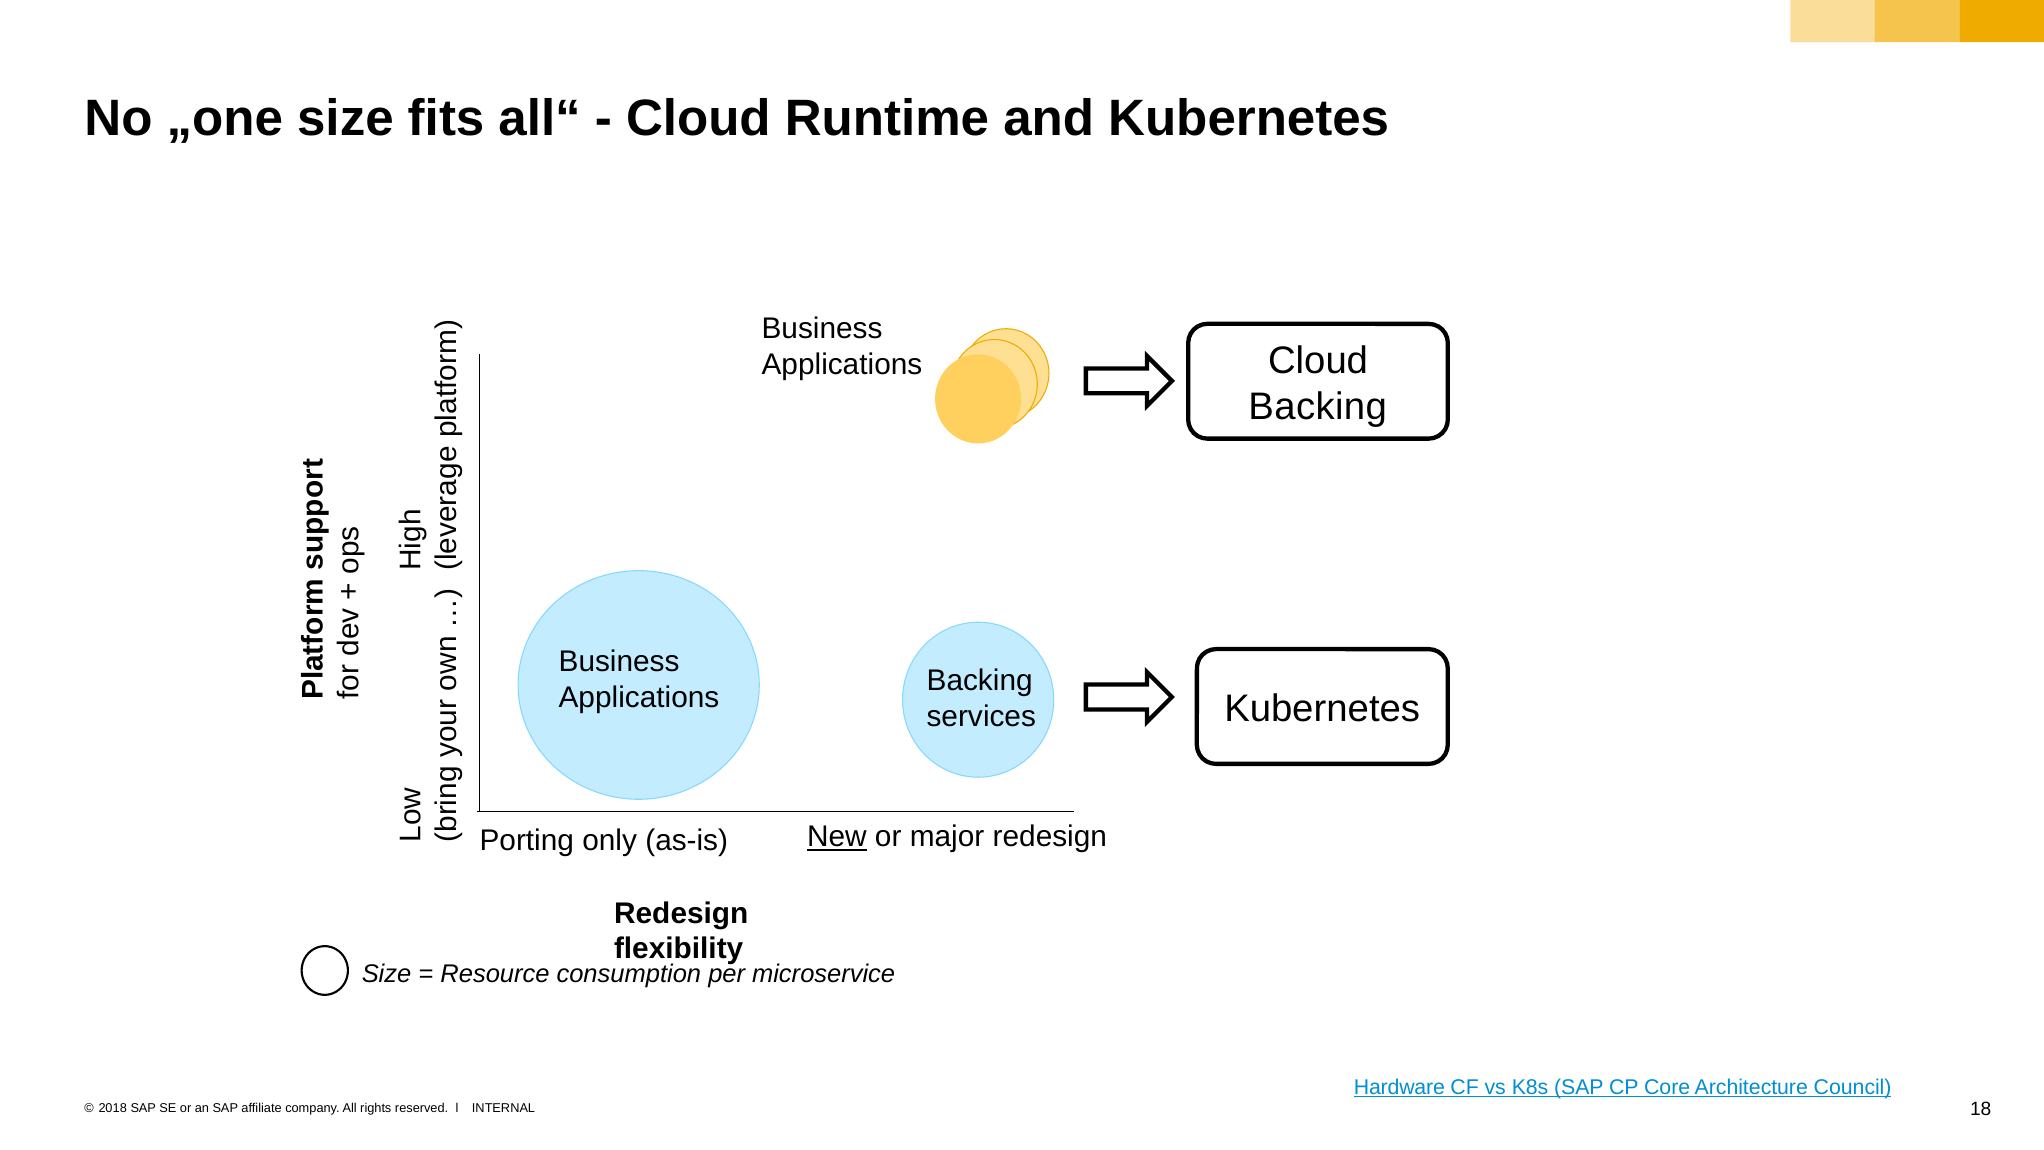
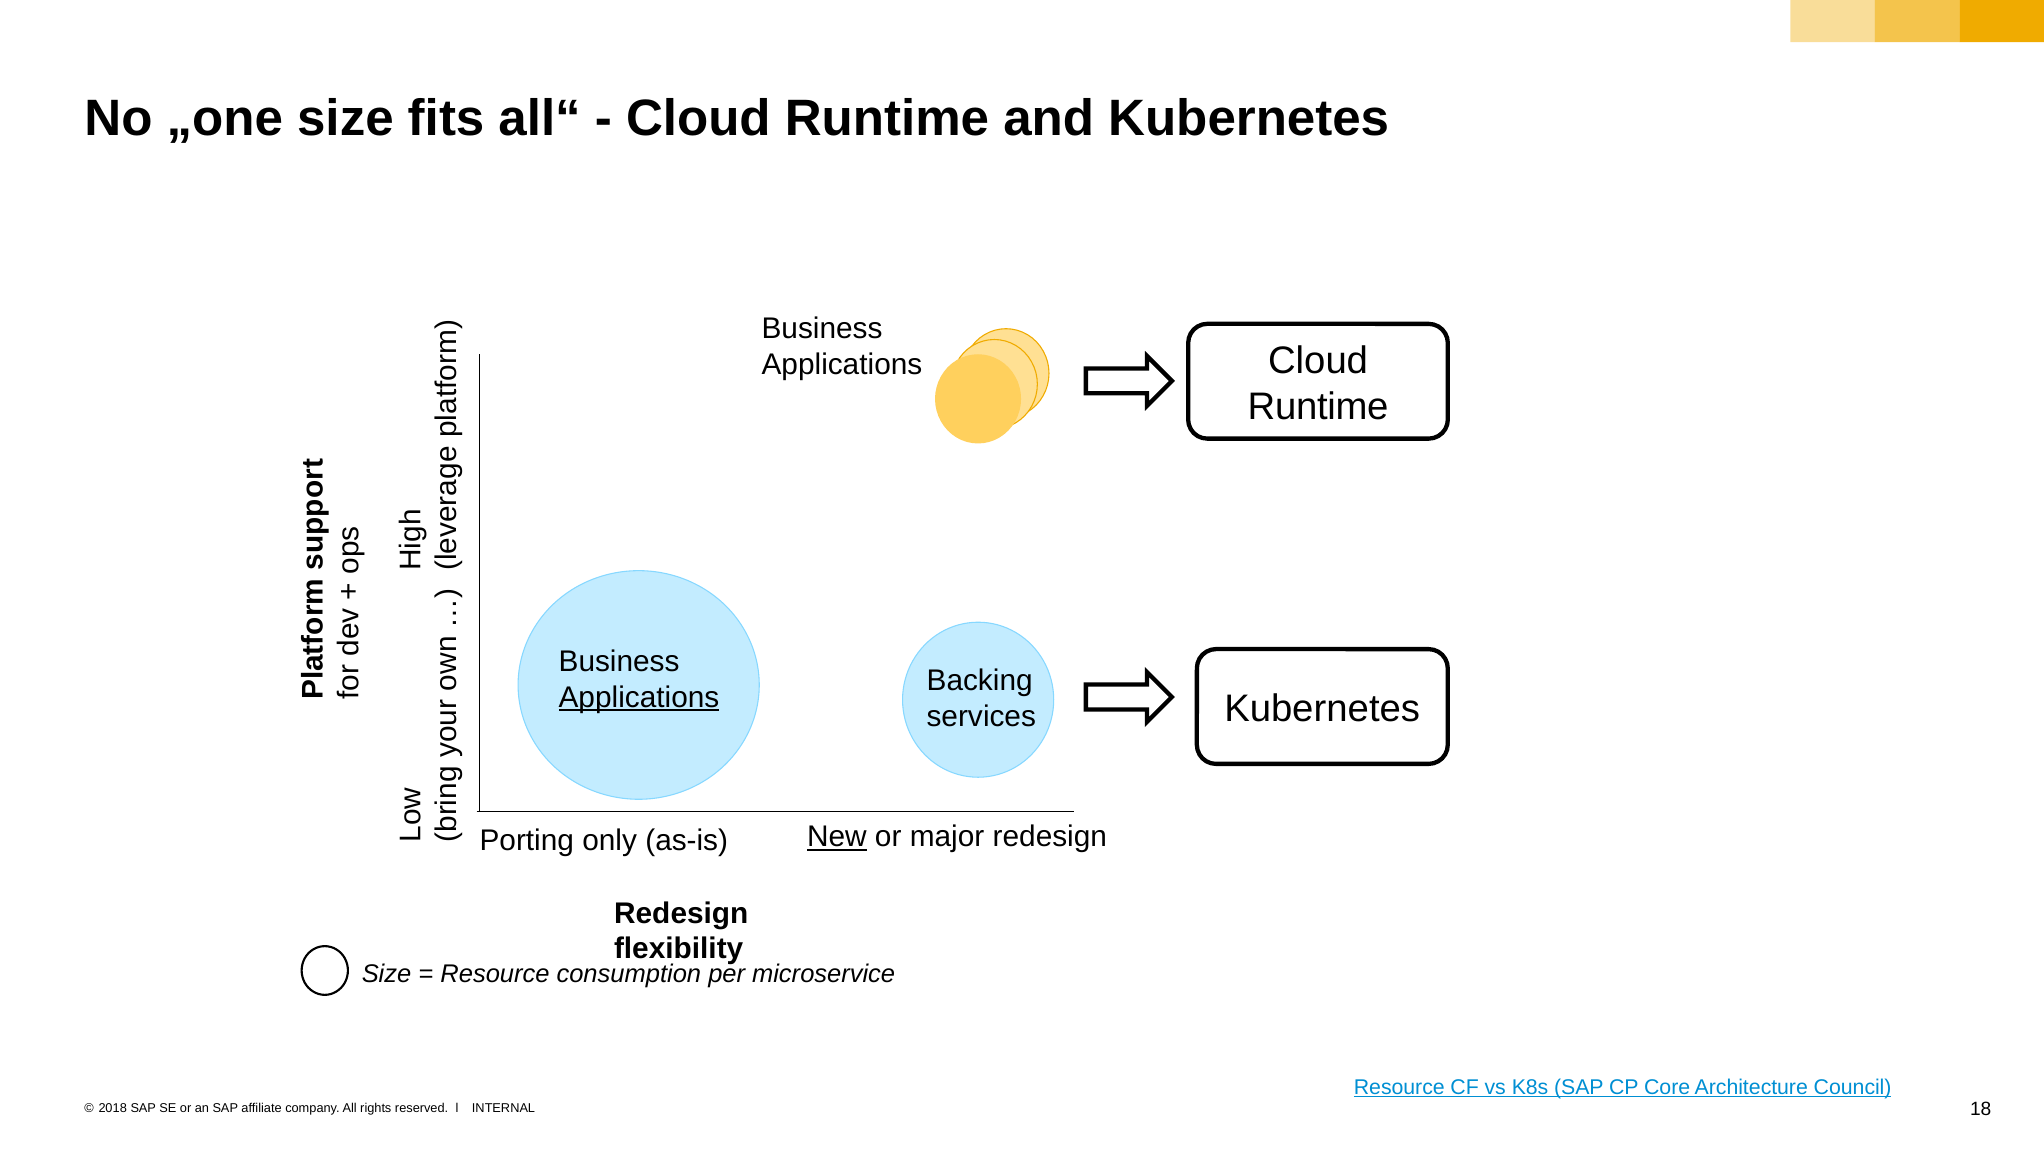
Backing: Backing -> Runtime (1318, 407)
Applications underline: none -> present (639, 697)
Hardware: Hardware -> Resource (1399, 1087)
